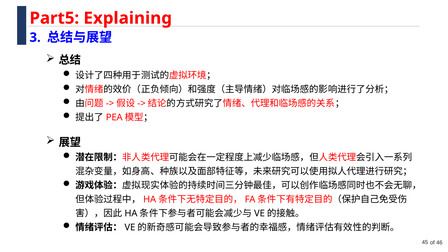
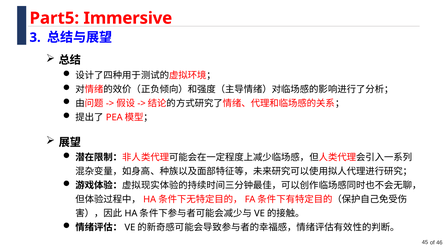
Explaining: Explaining -> Immersive (128, 18)
